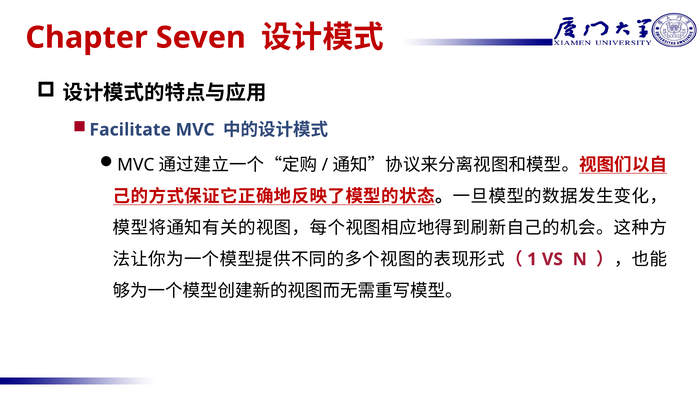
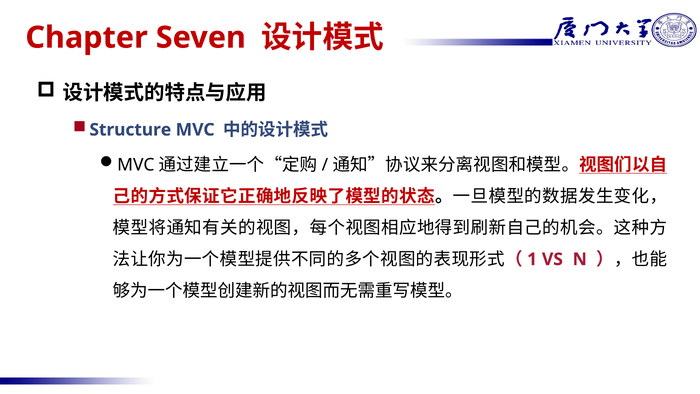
Facilitate: Facilitate -> Structure (130, 130)
